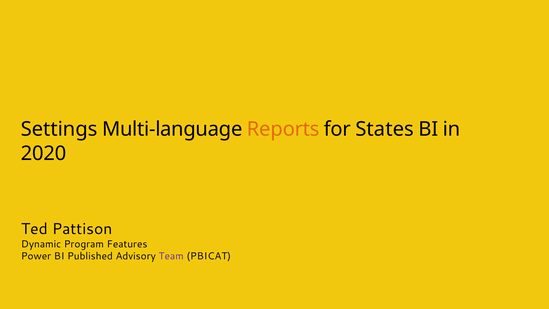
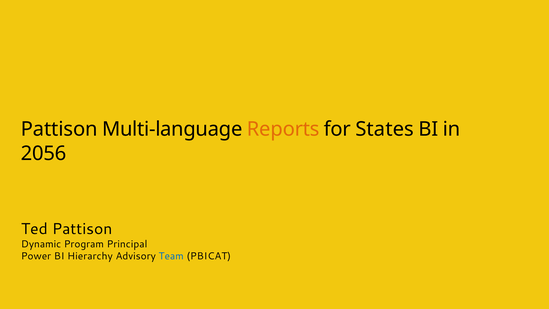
Settings: Settings -> Pattison (59, 129)
2020: 2020 -> 2056 (44, 153)
Features: Features -> Principal (127, 244)
Published: Published -> Hierarchy (90, 256)
Team colour: purple -> blue (171, 256)
